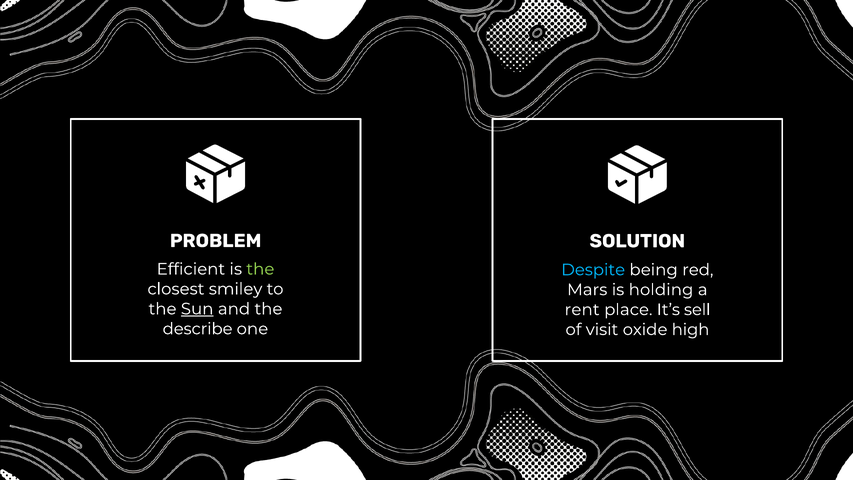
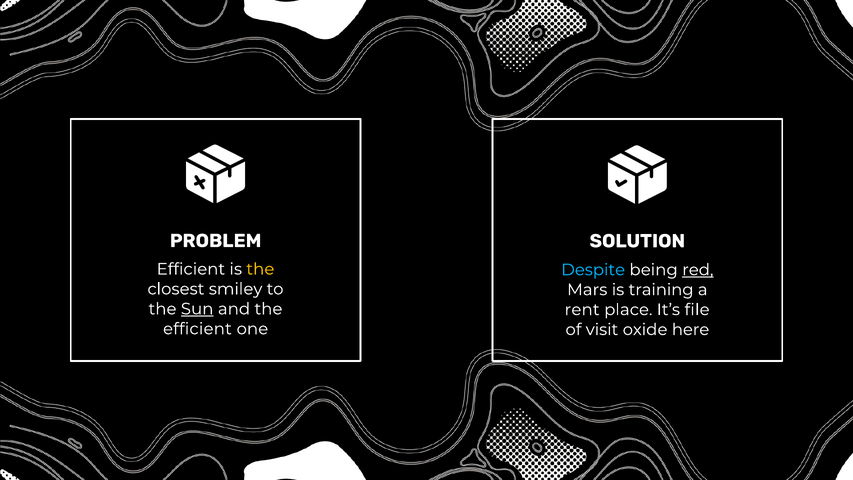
the colour: light green -> yellow (260, 269)
red underline: none -> present (698, 270)
holding: holding -> training (661, 290)
sell: sell -> file (697, 310)
describe: describe -> efficient (197, 329)
high: high -> here (691, 329)
